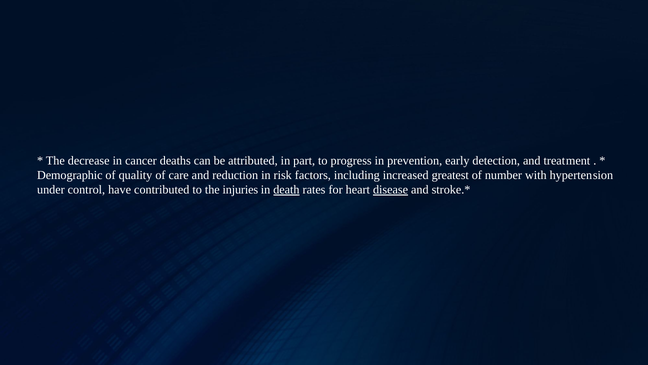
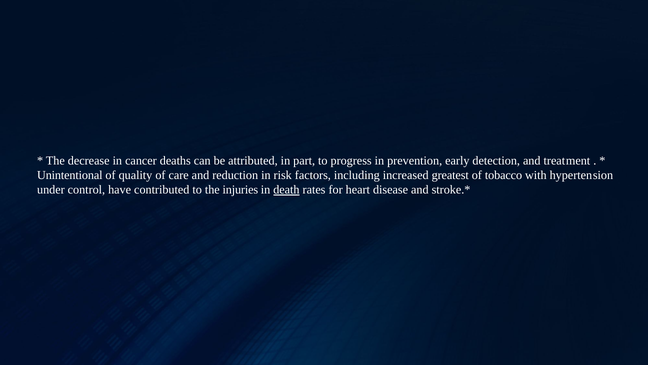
Demographic: Demographic -> Unintentional (70, 175)
number: number -> tobacco (504, 175)
disease underline: present -> none (391, 190)
